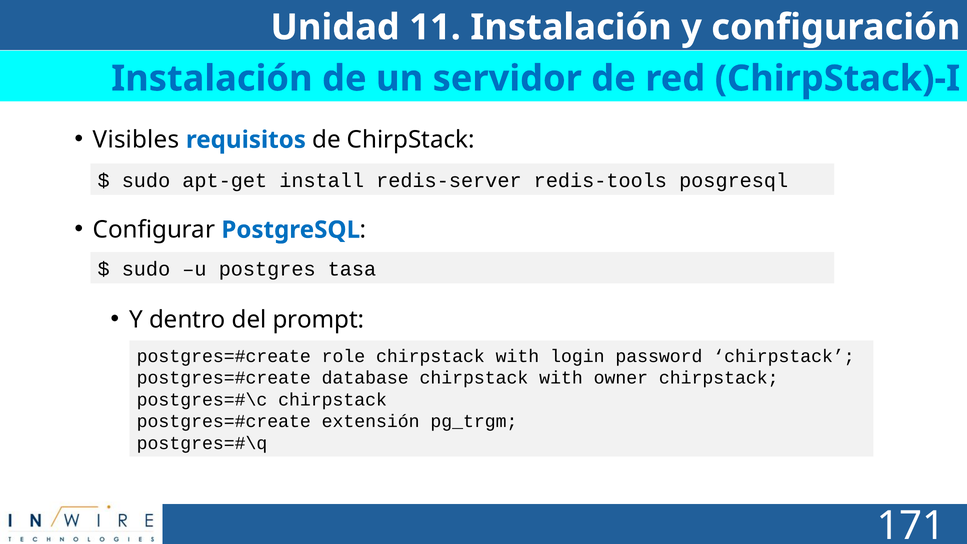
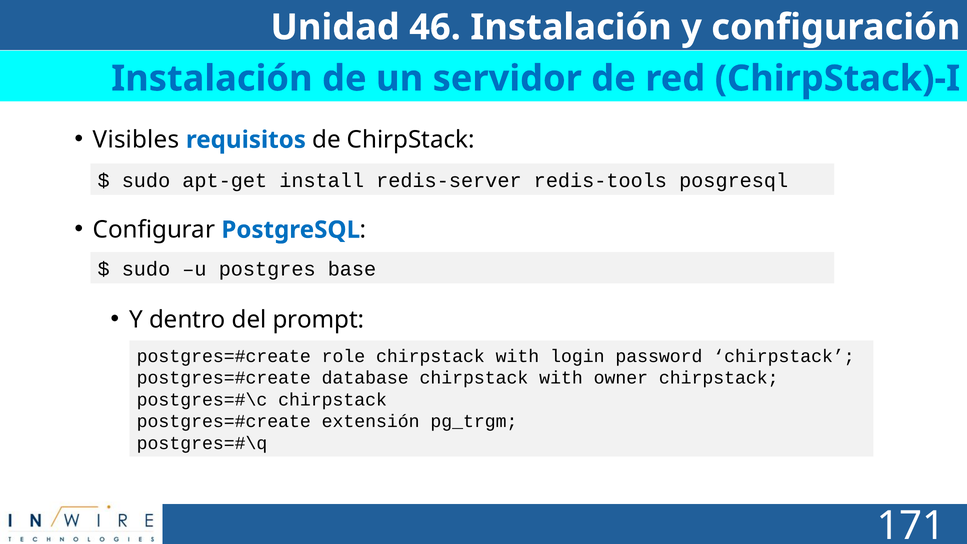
11: 11 -> 46 (435, 27)
tasa: tasa -> base (352, 269)
